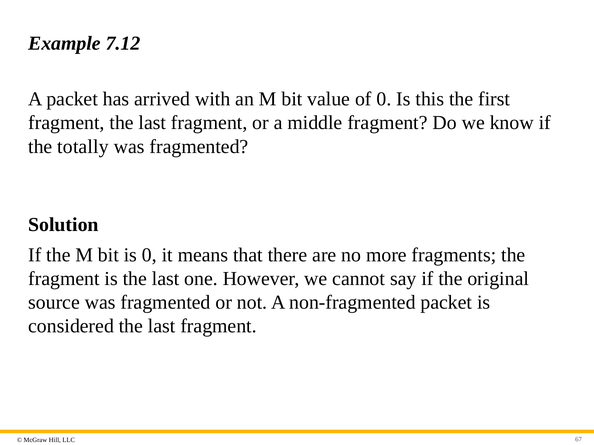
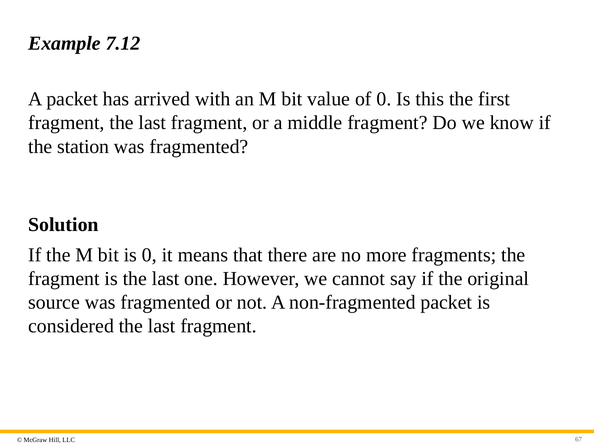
totally: totally -> station (83, 147)
